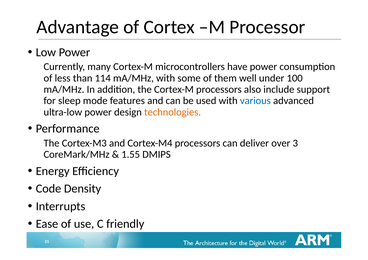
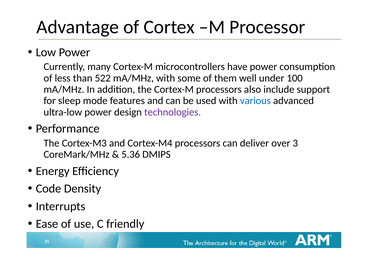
114: 114 -> 522 (103, 78)
technologies colour: orange -> purple (173, 112)
1.55: 1.55 -> 5.36 (131, 154)
